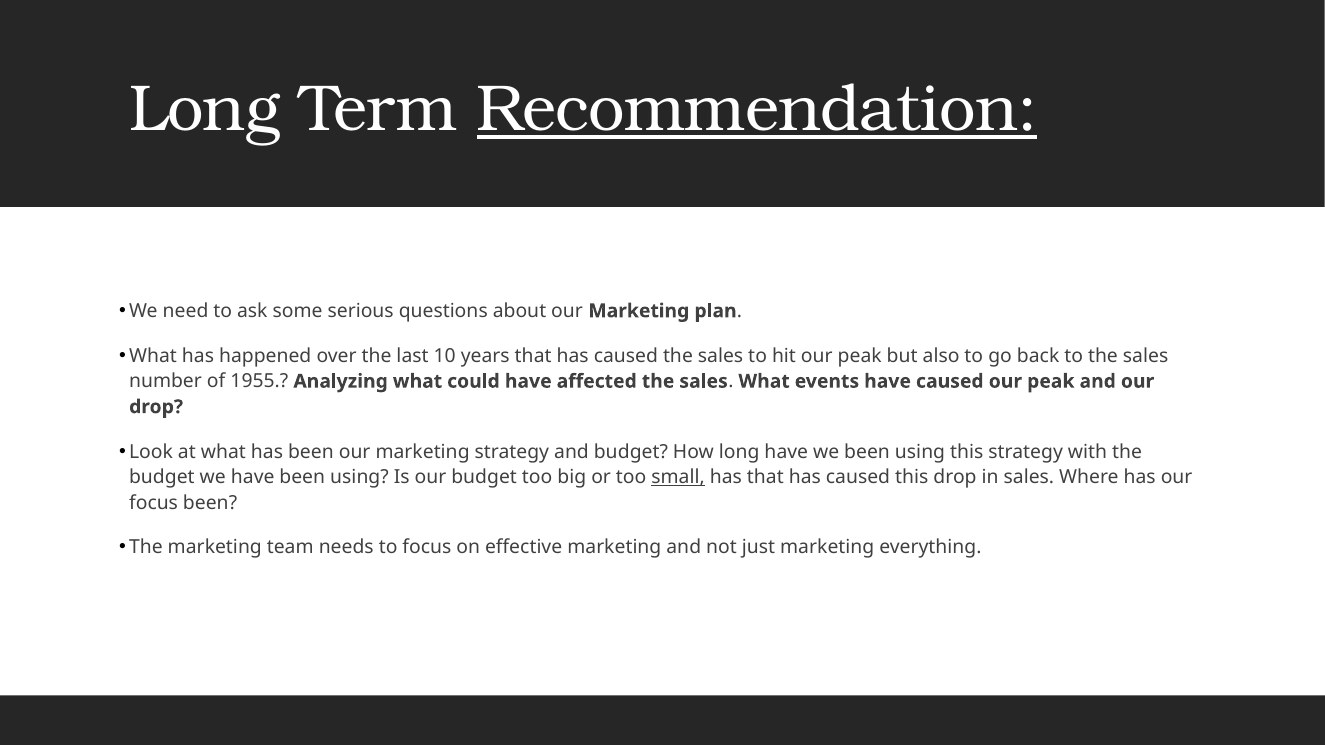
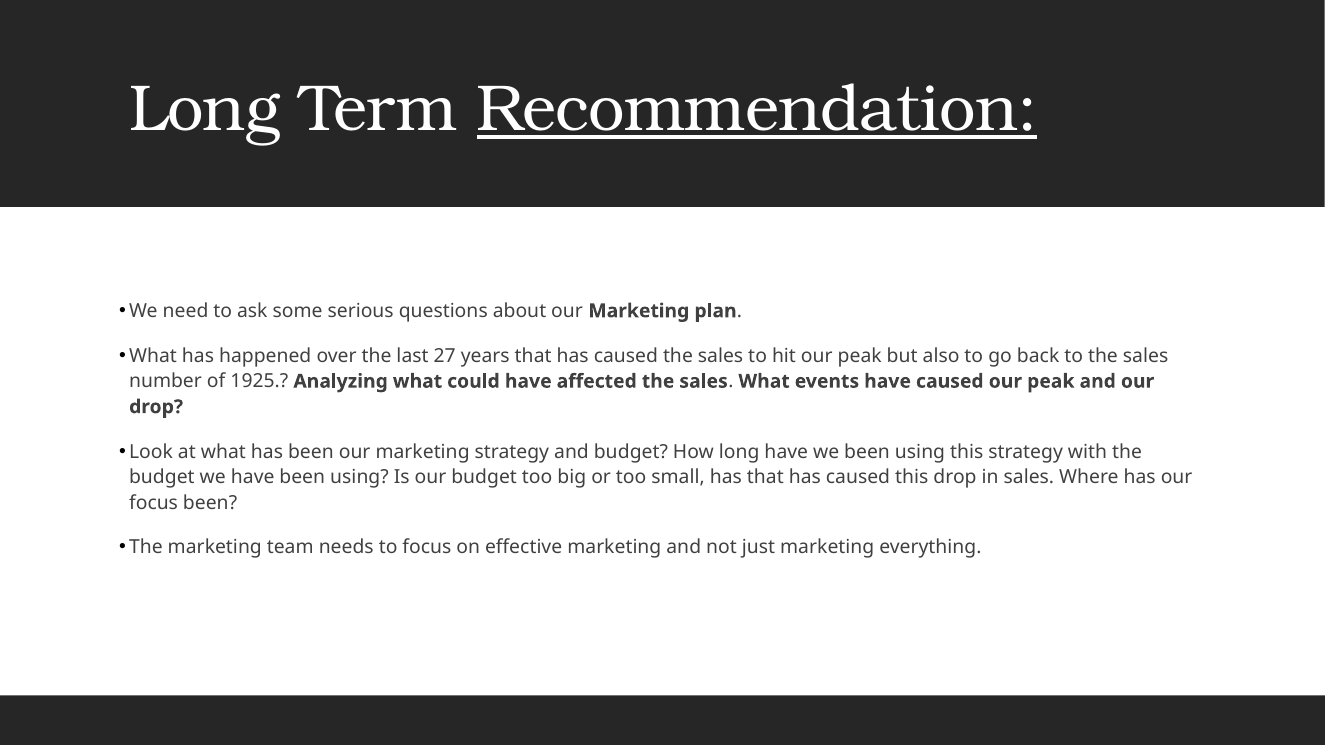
10: 10 -> 27 (445, 356)
1955: 1955 -> 1925 (259, 381)
small underline: present -> none (678, 477)
